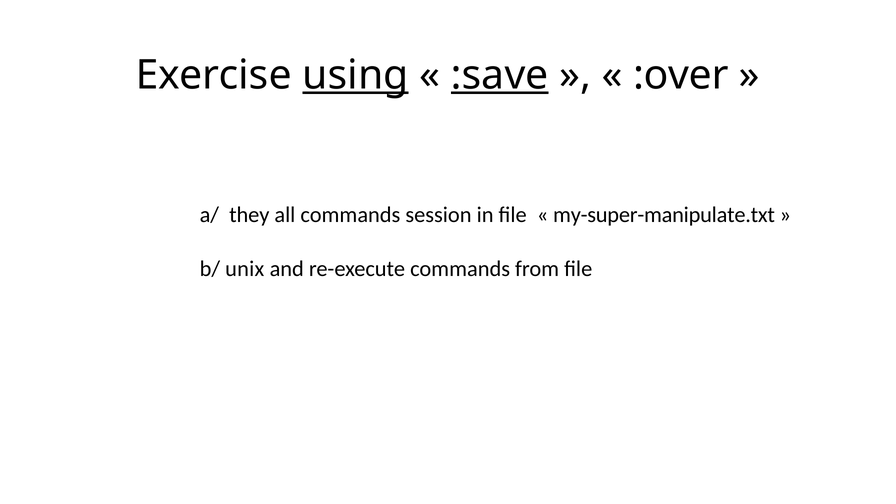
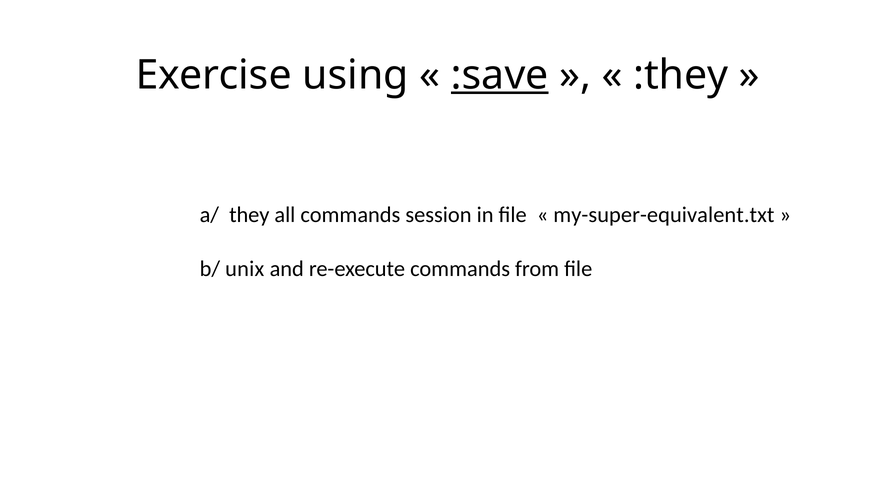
using underline: present -> none (356, 75)
:over: :over -> :they (681, 75)
my-super-manipulate.txt: my-super-manipulate.txt -> my-super-equivalent.txt (664, 215)
